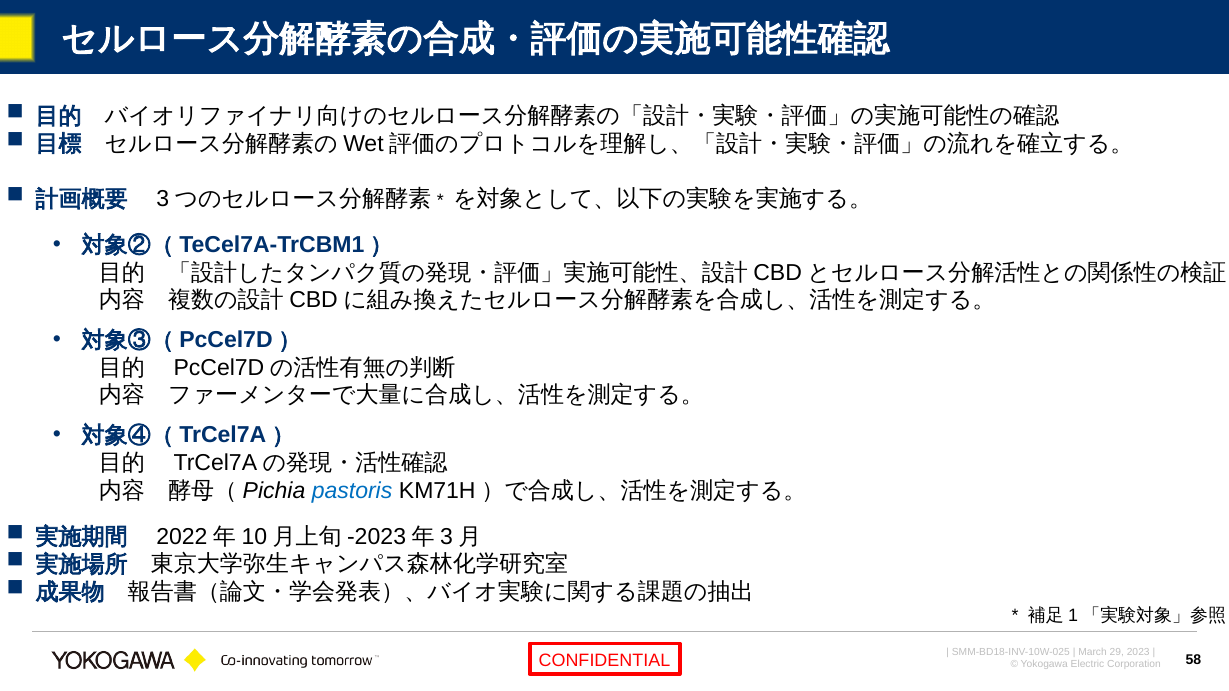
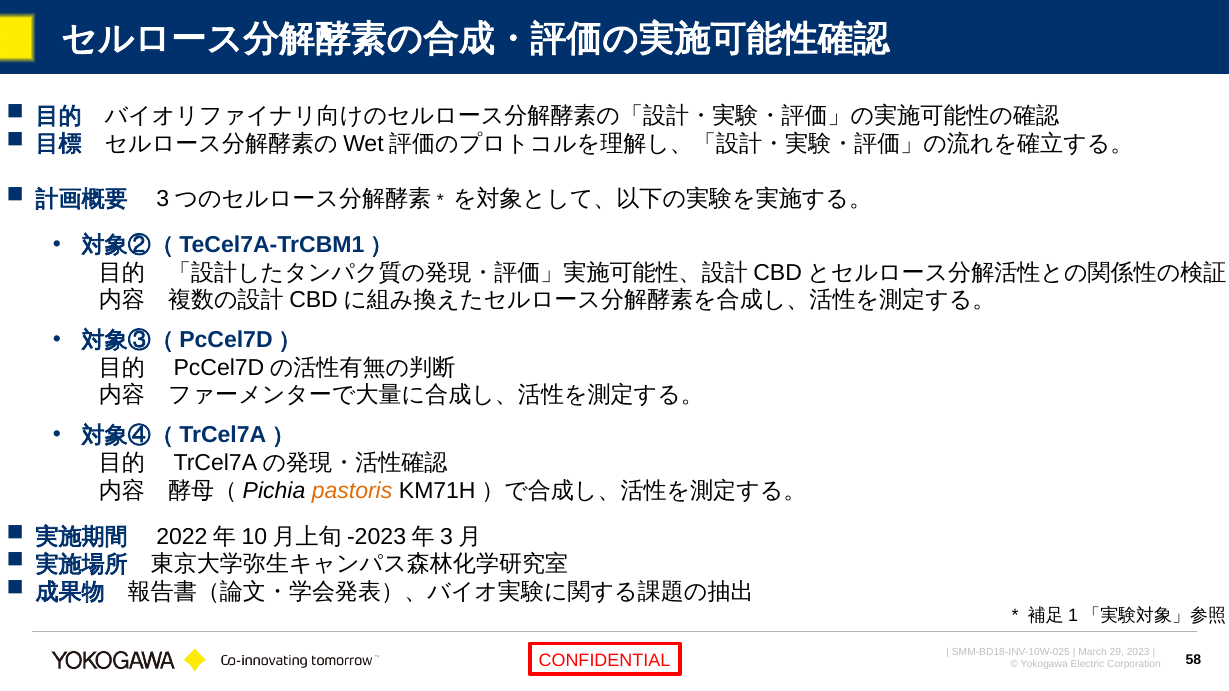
pastoris colour: blue -> orange (352, 491)
